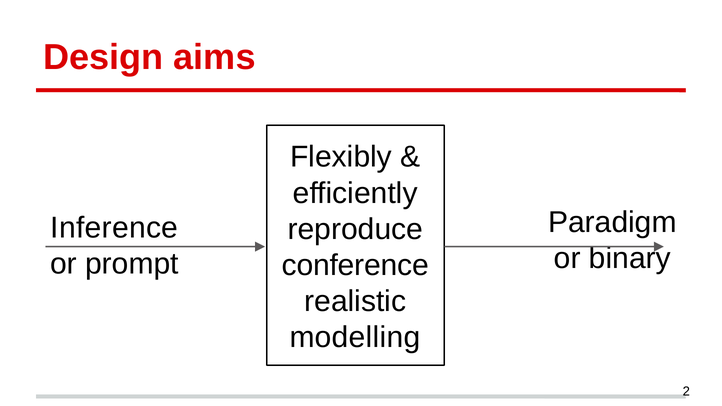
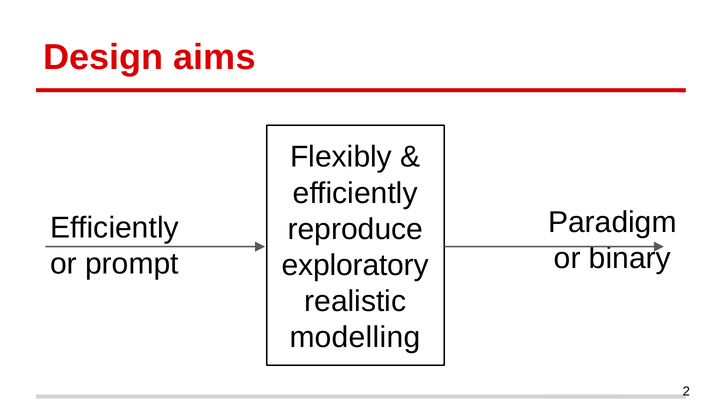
Inference: Inference -> Efficiently (114, 228)
conference: conference -> exploratory (355, 265)
